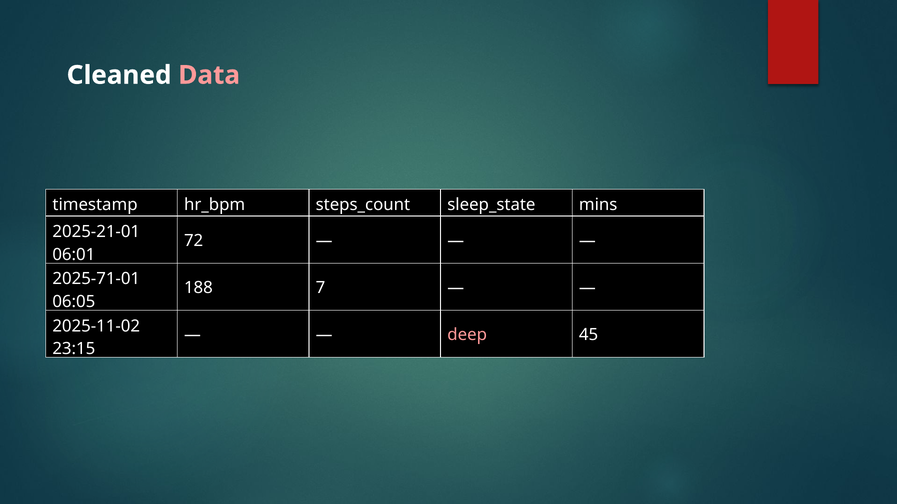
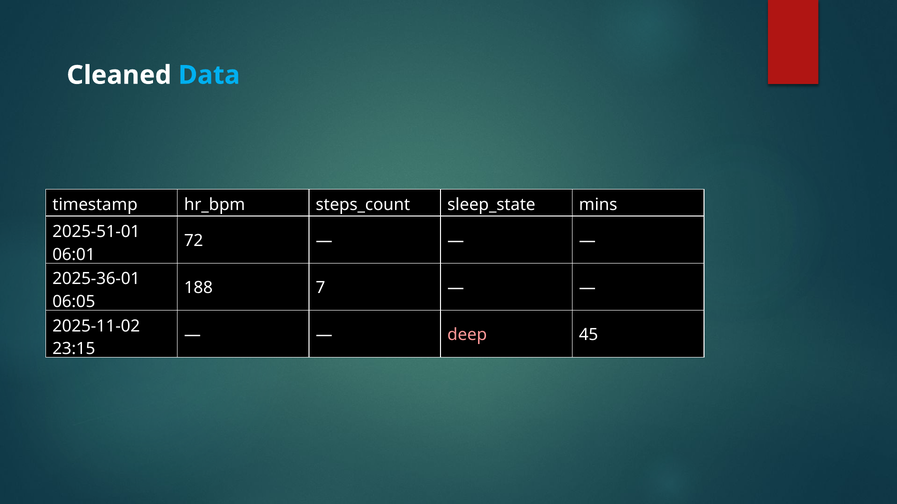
Data colour: pink -> light blue (209, 75)
2025-21-01: 2025-21-01 -> 2025-51-01 (96, 232)
2025-71-01: 2025-71-01 -> 2025-36-01 (96, 279)
